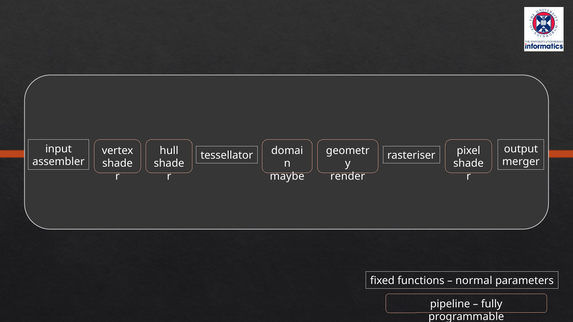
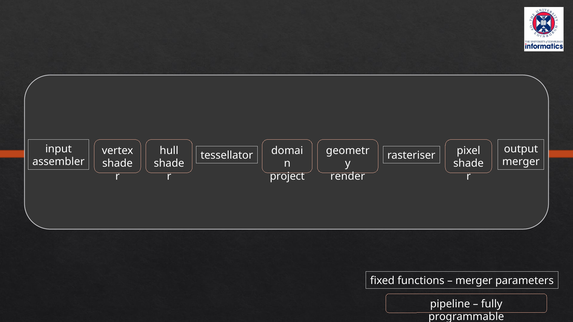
maybe: maybe -> project (287, 176)
normal: normal -> merger (474, 281)
